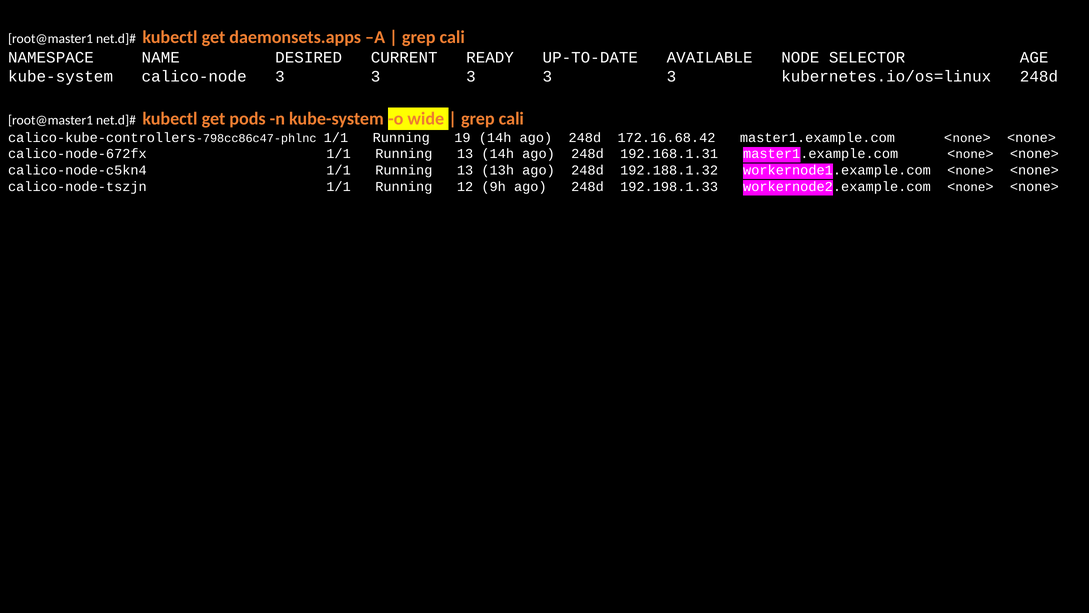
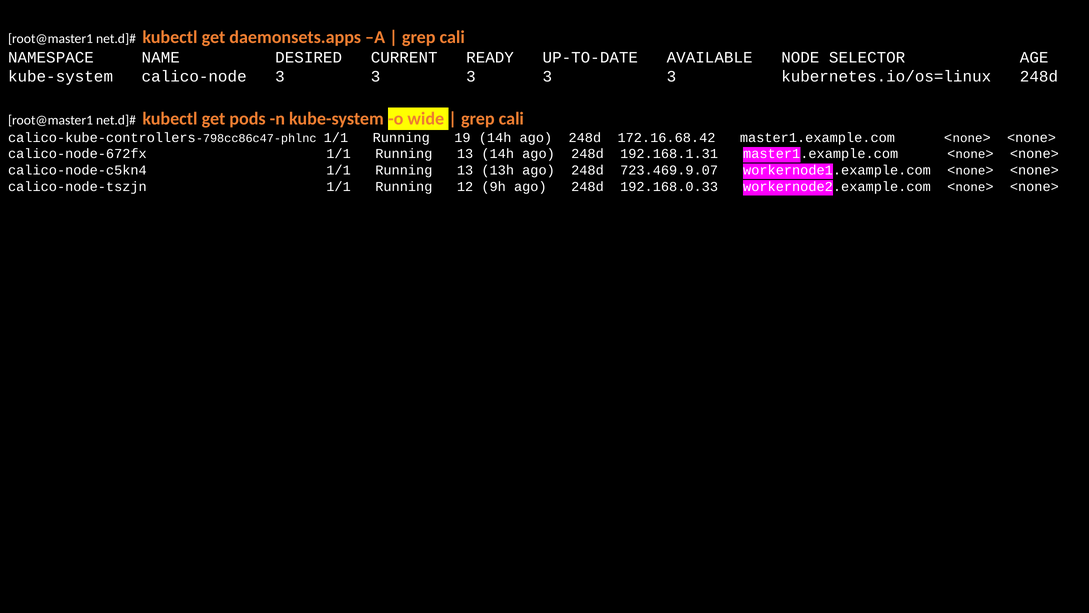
192.188.1.32: 192.188.1.32 -> 723.469.9.07 (669, 170)
192.198.1.33: 192.198.1.33 -> 192.168.0.33 (669, 187)
